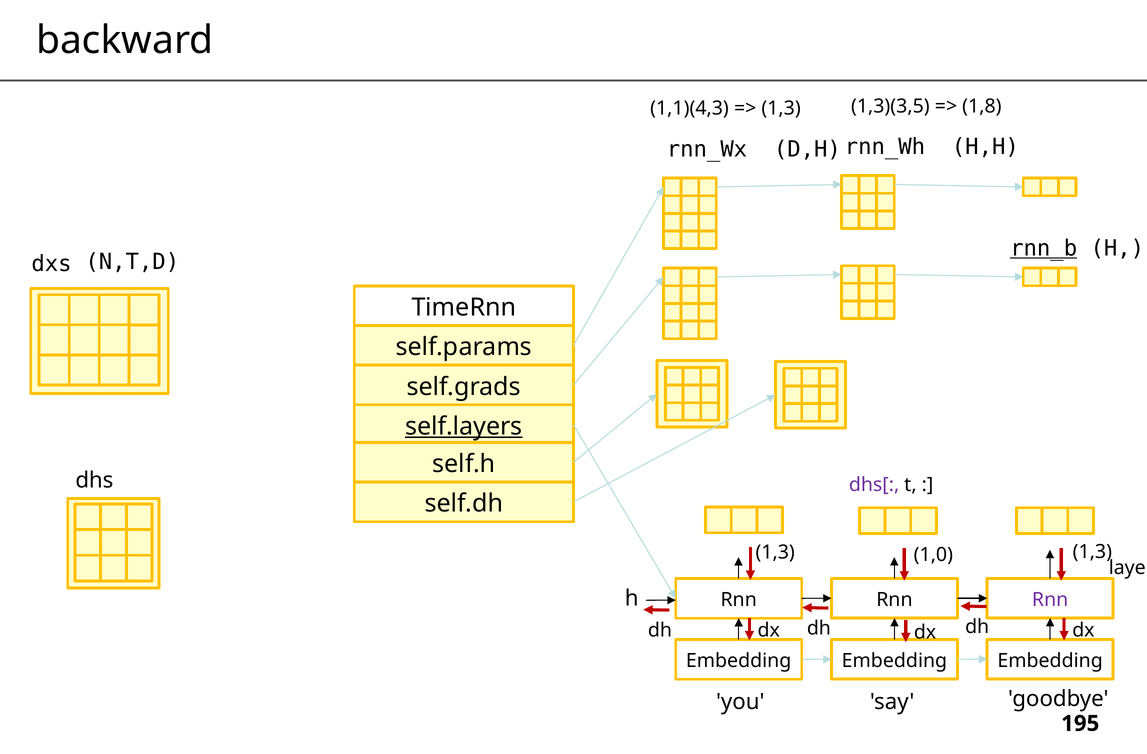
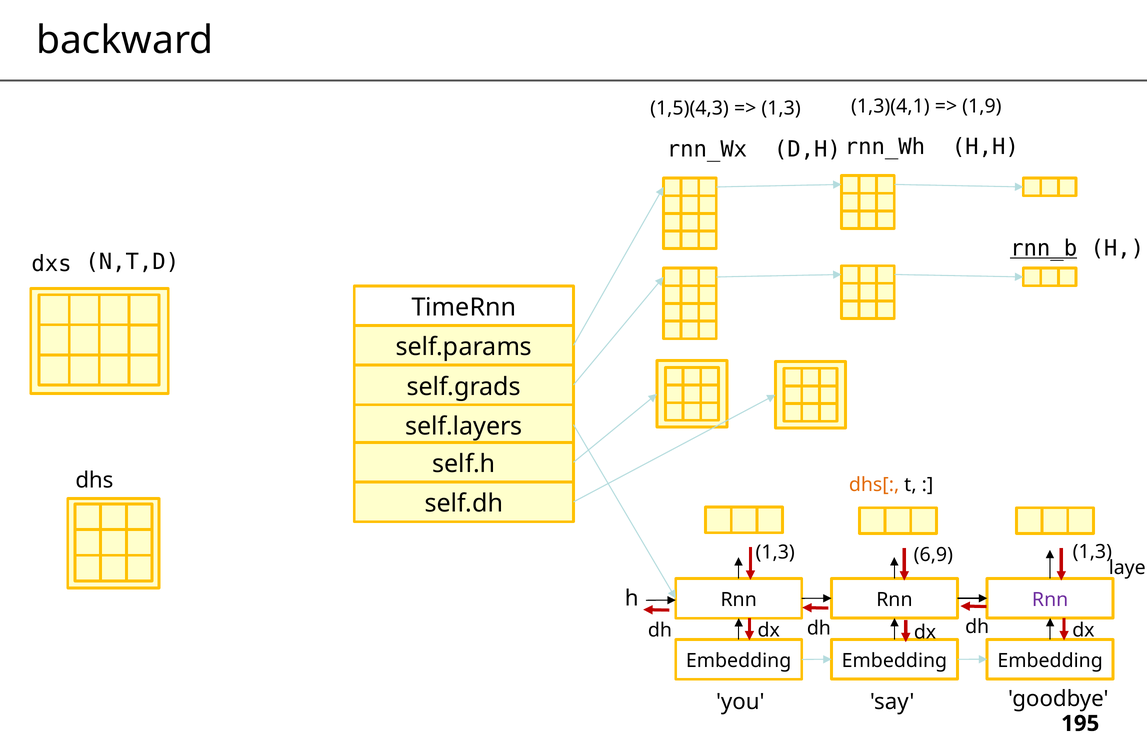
1,1)(4,3: 1,1)(4,3 -> 1,5)(4,3 (690, 108)
1,3)(3,5: 1,3)(3,5 -> 1,3)(4,1 (890, 106)
1,8: 1,8 -> 1,9 (982, 106)
self.layers underline: present -> none (464, 426)
dhs[ colour: purple -> orange (874, 485)
1,0: 1,0 -> 6,9 (933, 554)
